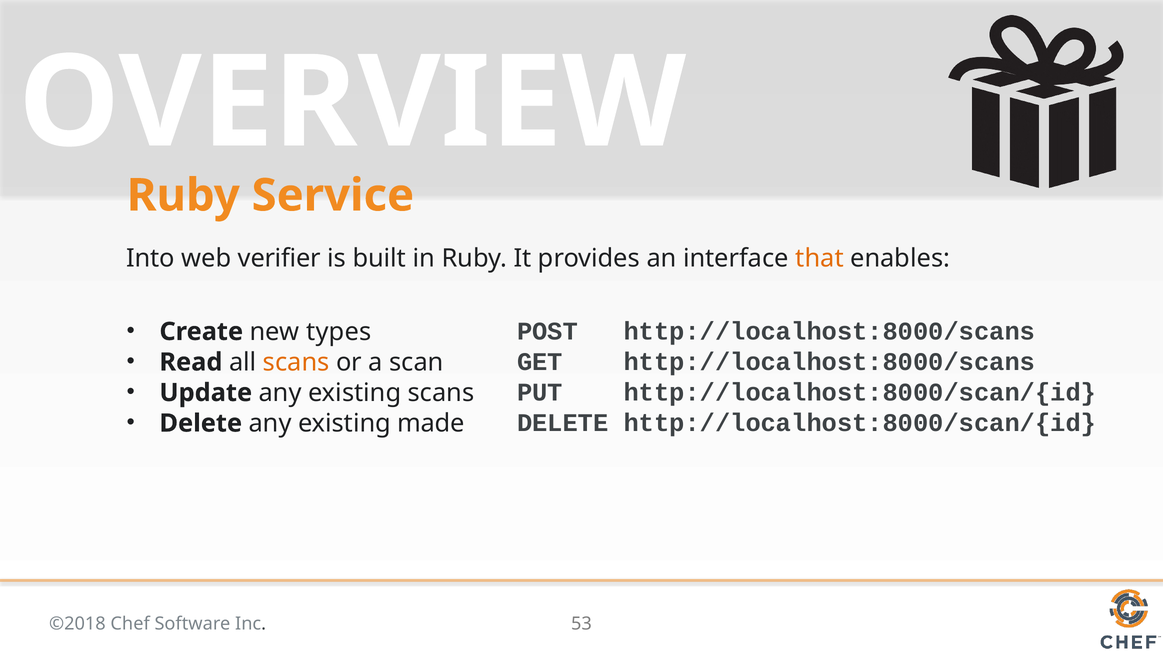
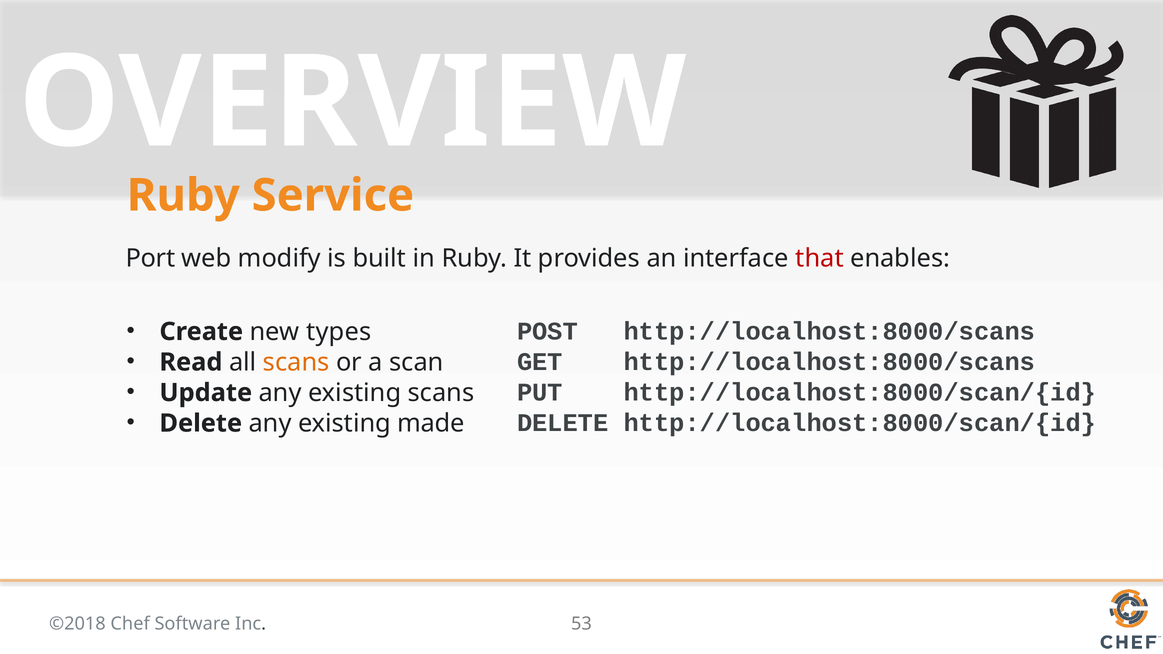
Into: Into -> Port (151, 259)
verifier: verifier -> modify (279, 259)
that colour: orange -> red (820, 259)
